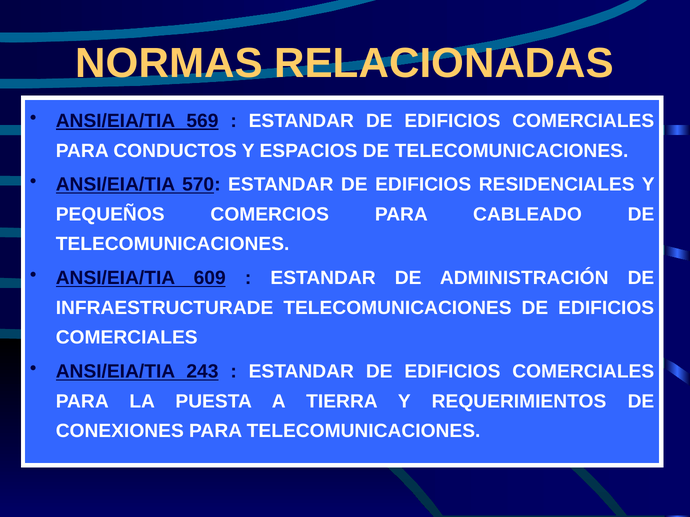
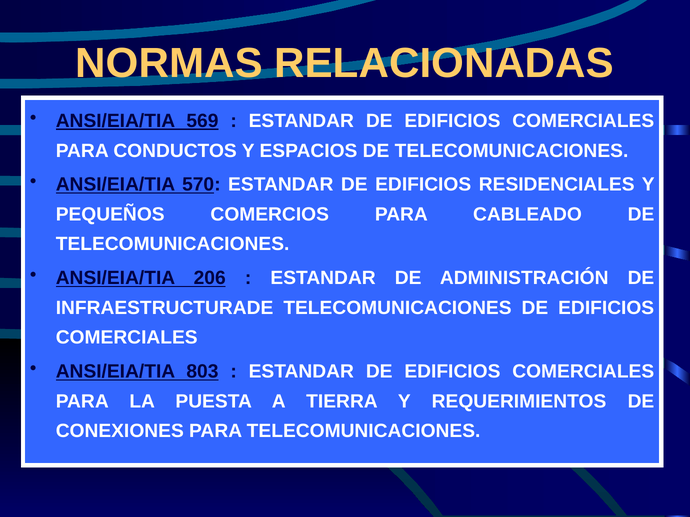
609: 609 -> 206 (210, 278)
243: 243 -> 803 (202, 372)
